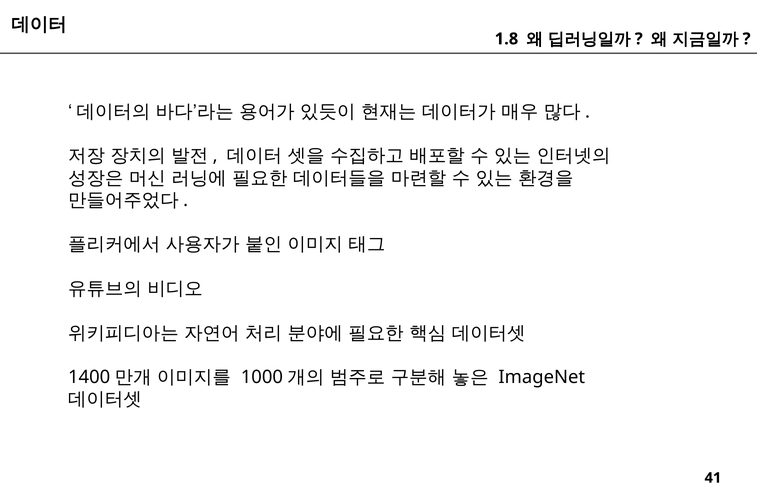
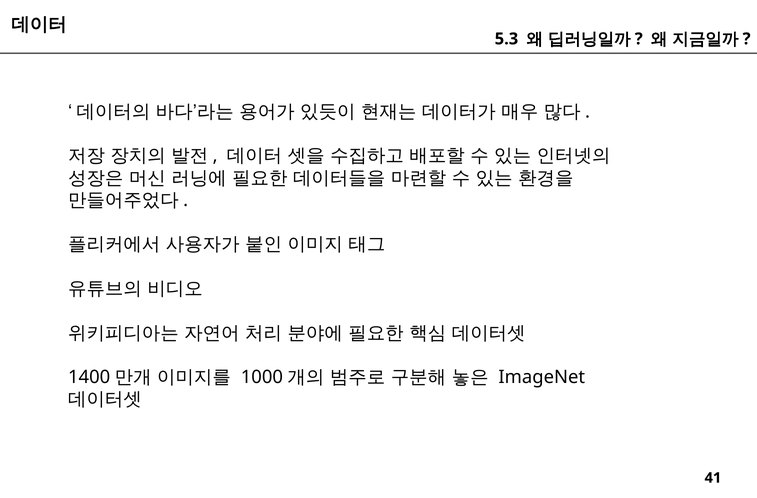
1.8: 1.8 -> 5.3 (506, 39)
